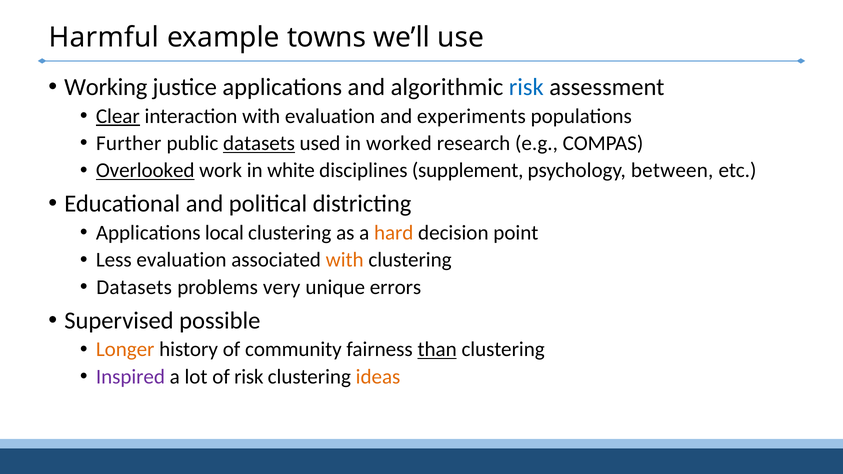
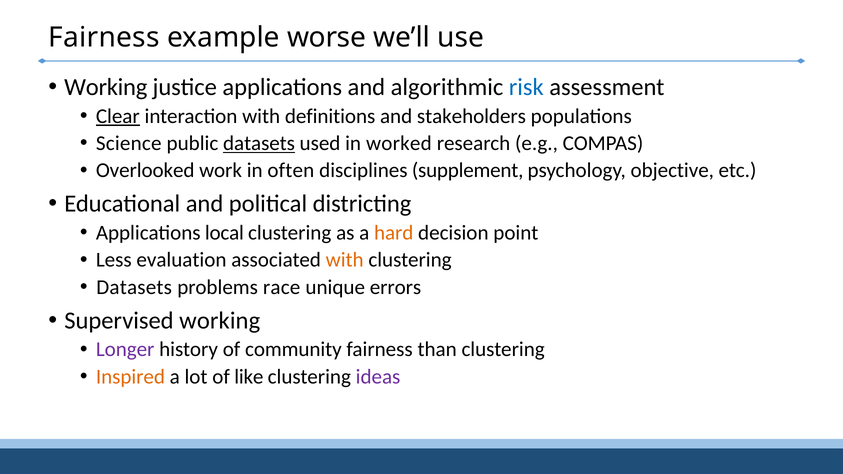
Harmful: Harmful -> Fairness (104, 37)
towns: towns -> worse (327, 37)
with evaluation: evaluation -> definitions (330, 116)
experiments: experiments -> stakeholders (471, 116)
Further: Further -> Science (129, 143)
Overlooked underline: present -> none (145, 171)
white: white -> often (291, 171)
between: between -> objective (672, 171)
very: very -> race (282, 287)
Supervised possible: possible -> working (220, 321)
Longer colour: orange -> purple (125, 350)
than underline: present -> none (437, 350)
Inspired colour: purple -> orange (130, 377)
of risk: risk -> like (249, 377)
ideas colour: orange -> purple (378, 377)
